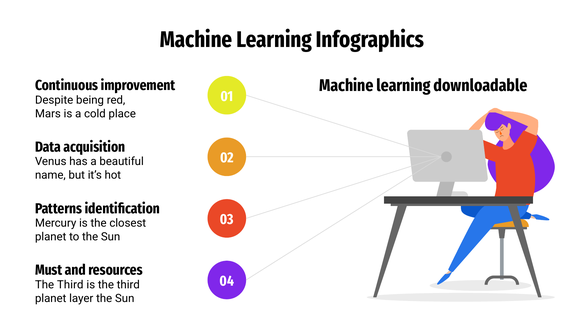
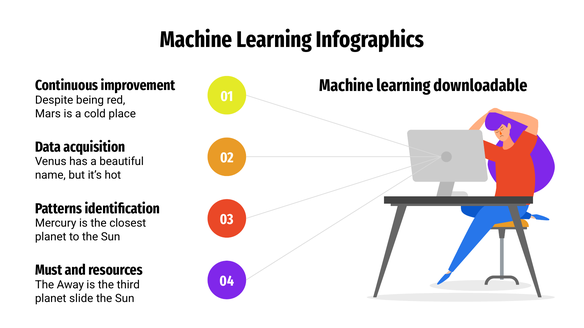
Third: Third -> Away (70, 285)
layer: layer -> slide (81, 299)
